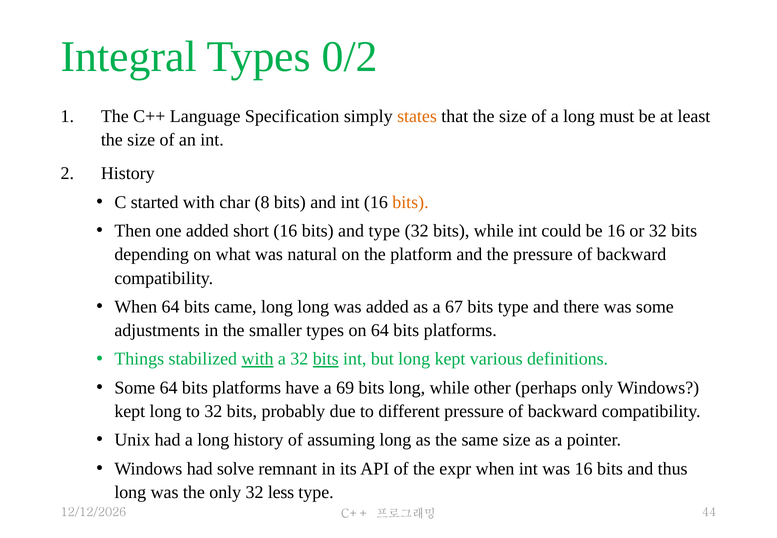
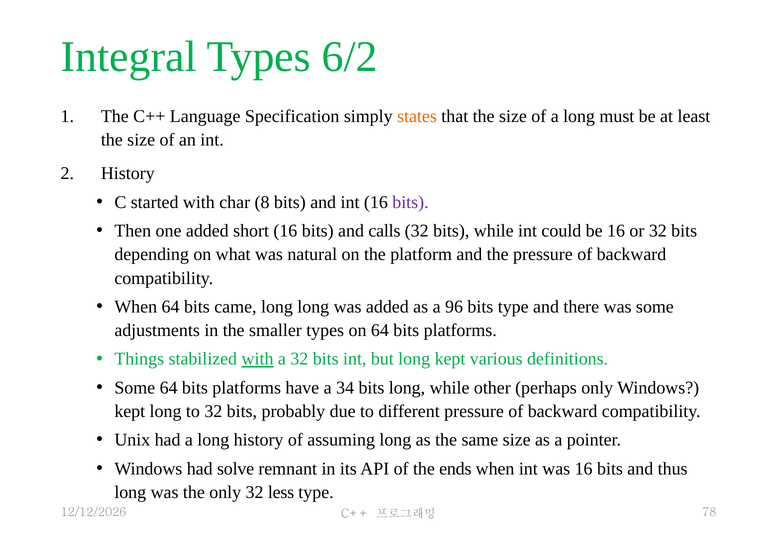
0/2: 0/2 -> 6/2 (350, 57)
bits colour: orange -> purple (410, 202)
and type: type -> calls (384, 231)
67: 67 -> 96 (454, 307)
bits underline: present -> none (326, 359)
69: 69 -> 34 (345, 388)
expr: expr -> ends (455, 469)
44: 44 -> 78 (709, 512)
